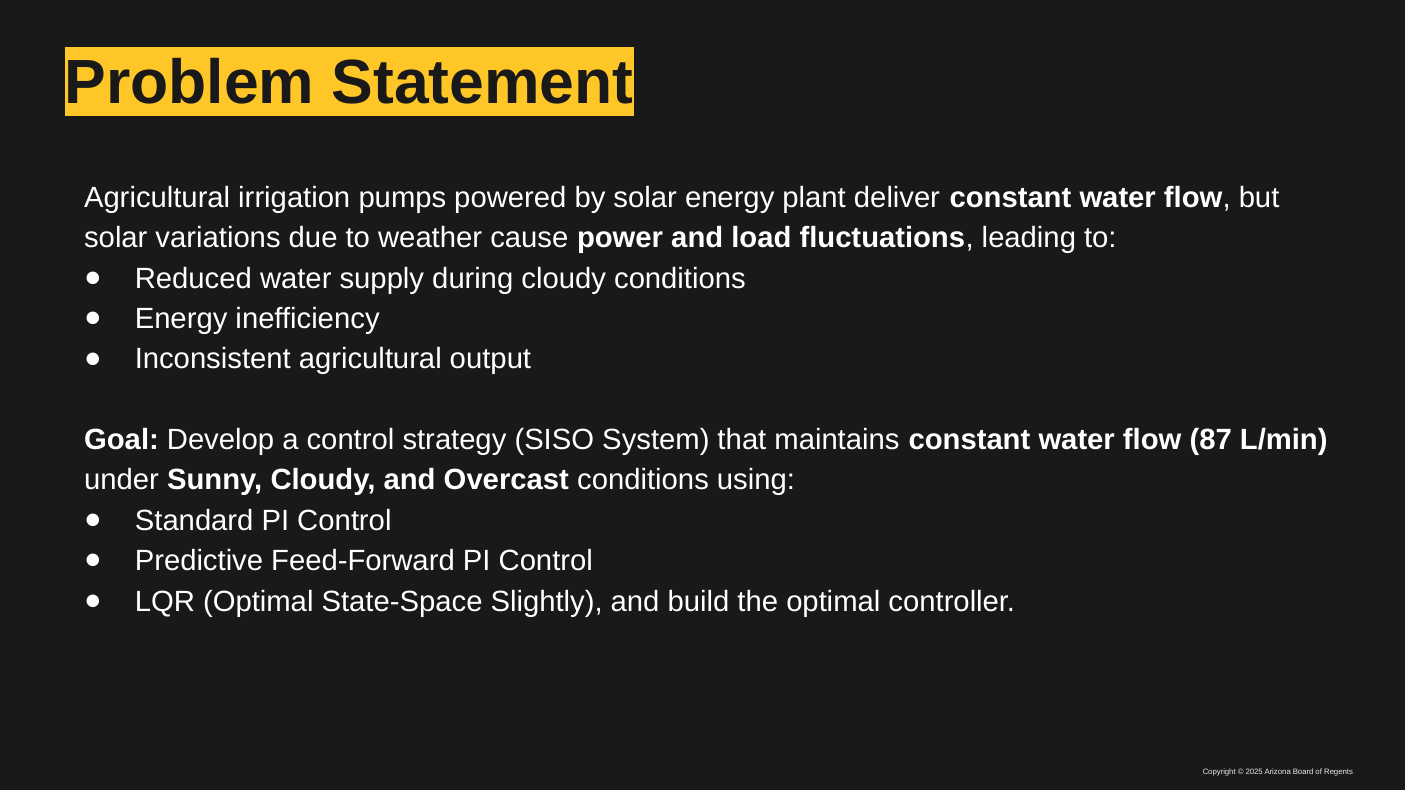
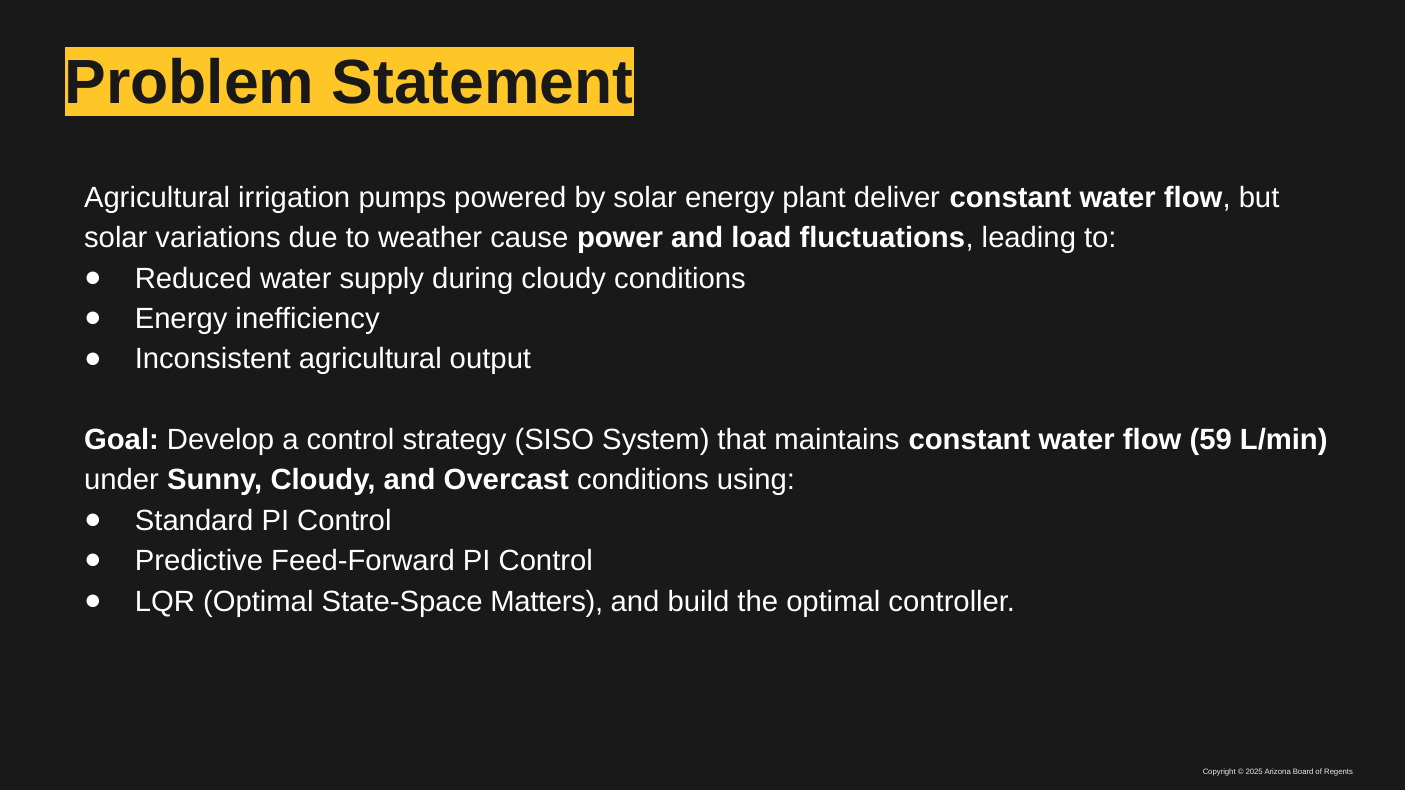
87: 87 -> 59 (1211, 440)
Slightly: Slightly -> Matters (547, 602)
